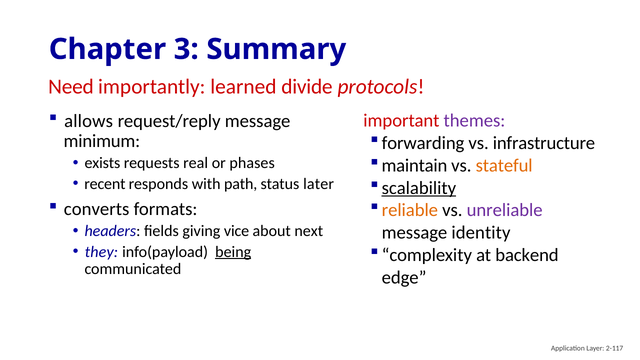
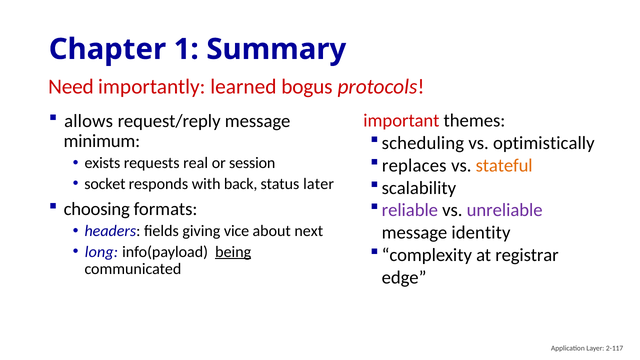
3: 3 -> 1 (186, 49)
divide: divide -> bogus (307, 87)
themes colour: purple -> black (474, 121)
forwarding: forwarding -> scheduling (423, 143)
infrastructure: infrastructure -> optimistically (544, 143)
phases: phases -> session (252, 163)
maintain: maintain -> replaces (414, 165)
recent: recent -> socket (105, 184)
path: path -> back (241, 184)
scalability underline: present -> none (419, 188)
converts: converts -> choosing (97, 209)
reliable colour: orange -> purple (410, 210)
they: they -> long (101, 252)
backend: backend -> registrar (527, 255)
